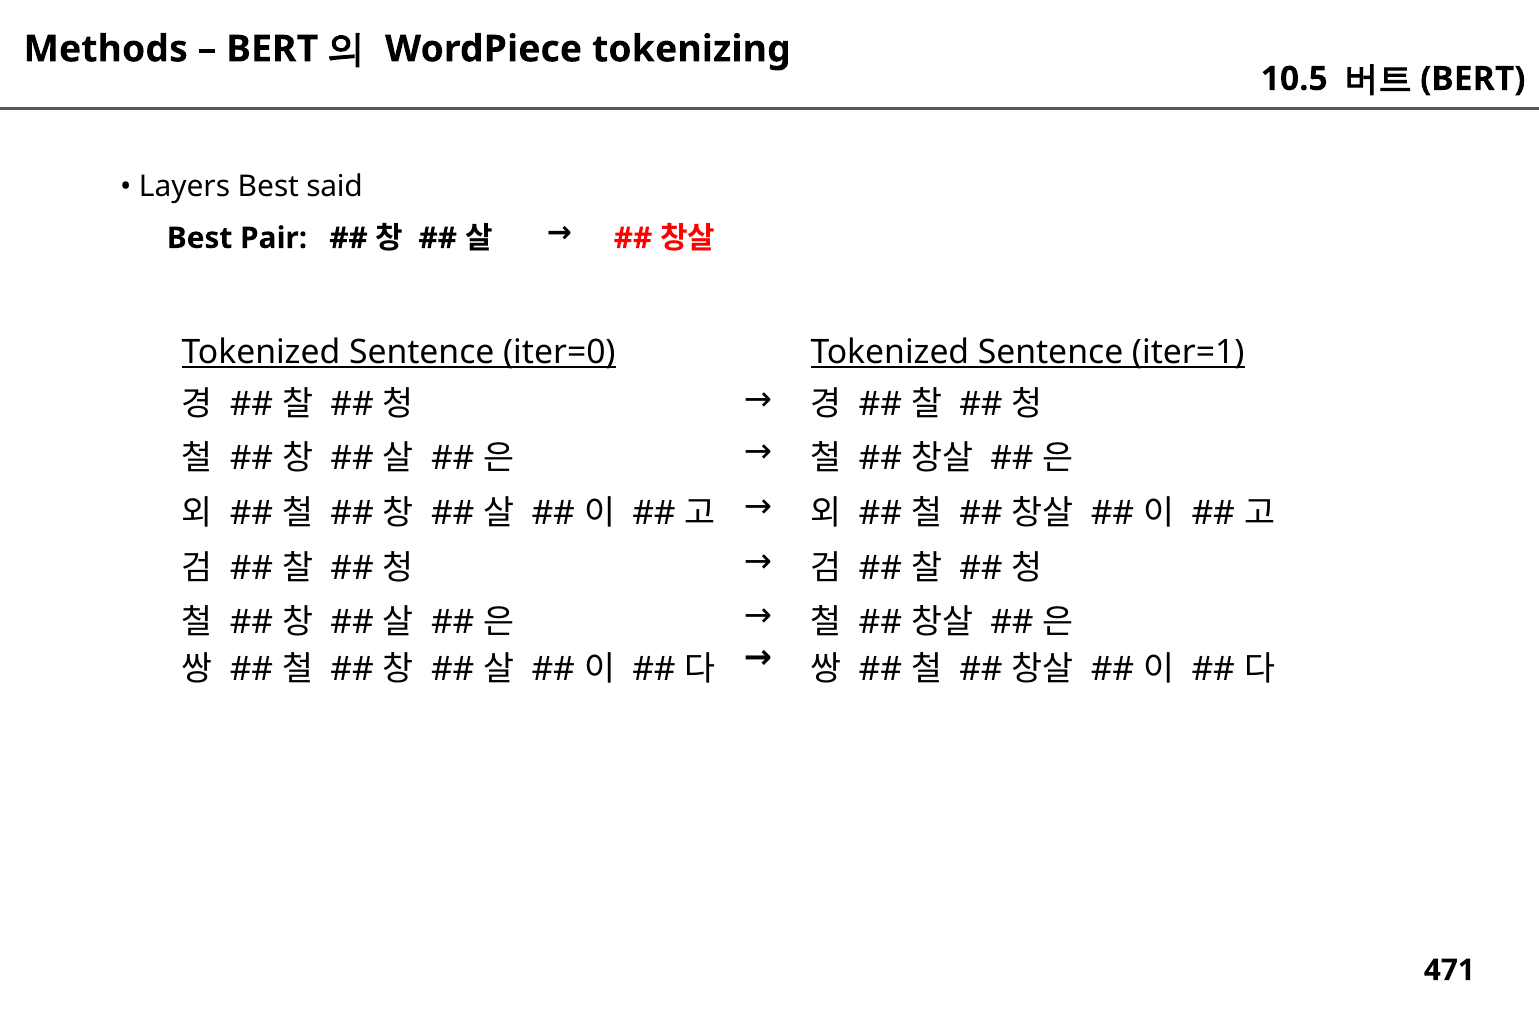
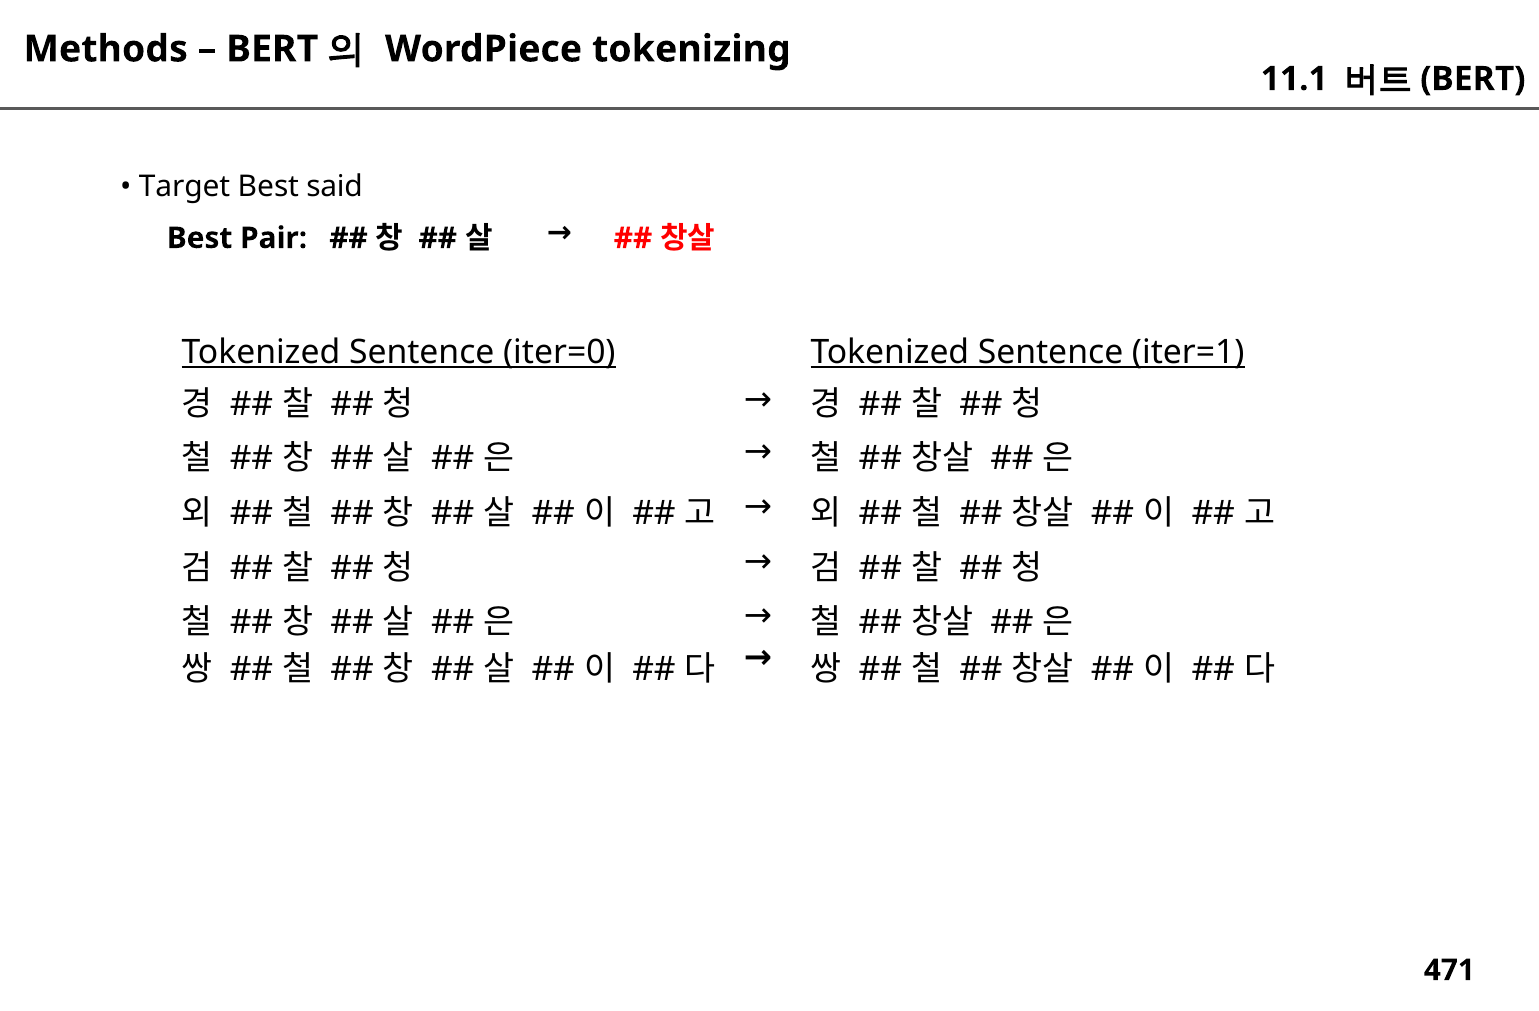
10.5: 10.5 -> 11.1 (1294, 79)
Layers: Layers -> Target (185, 187)
